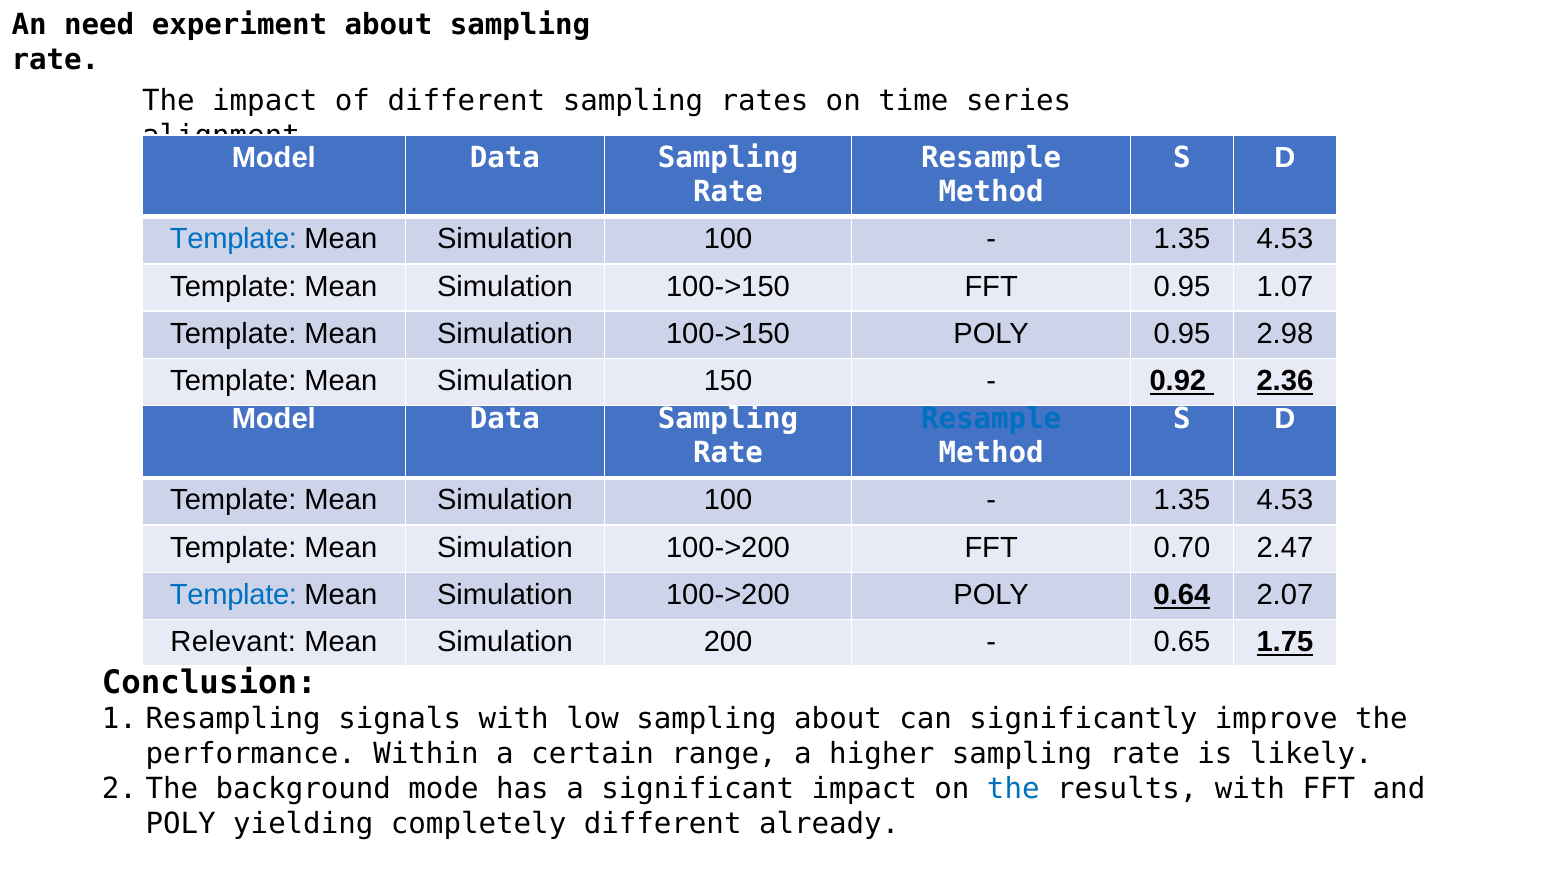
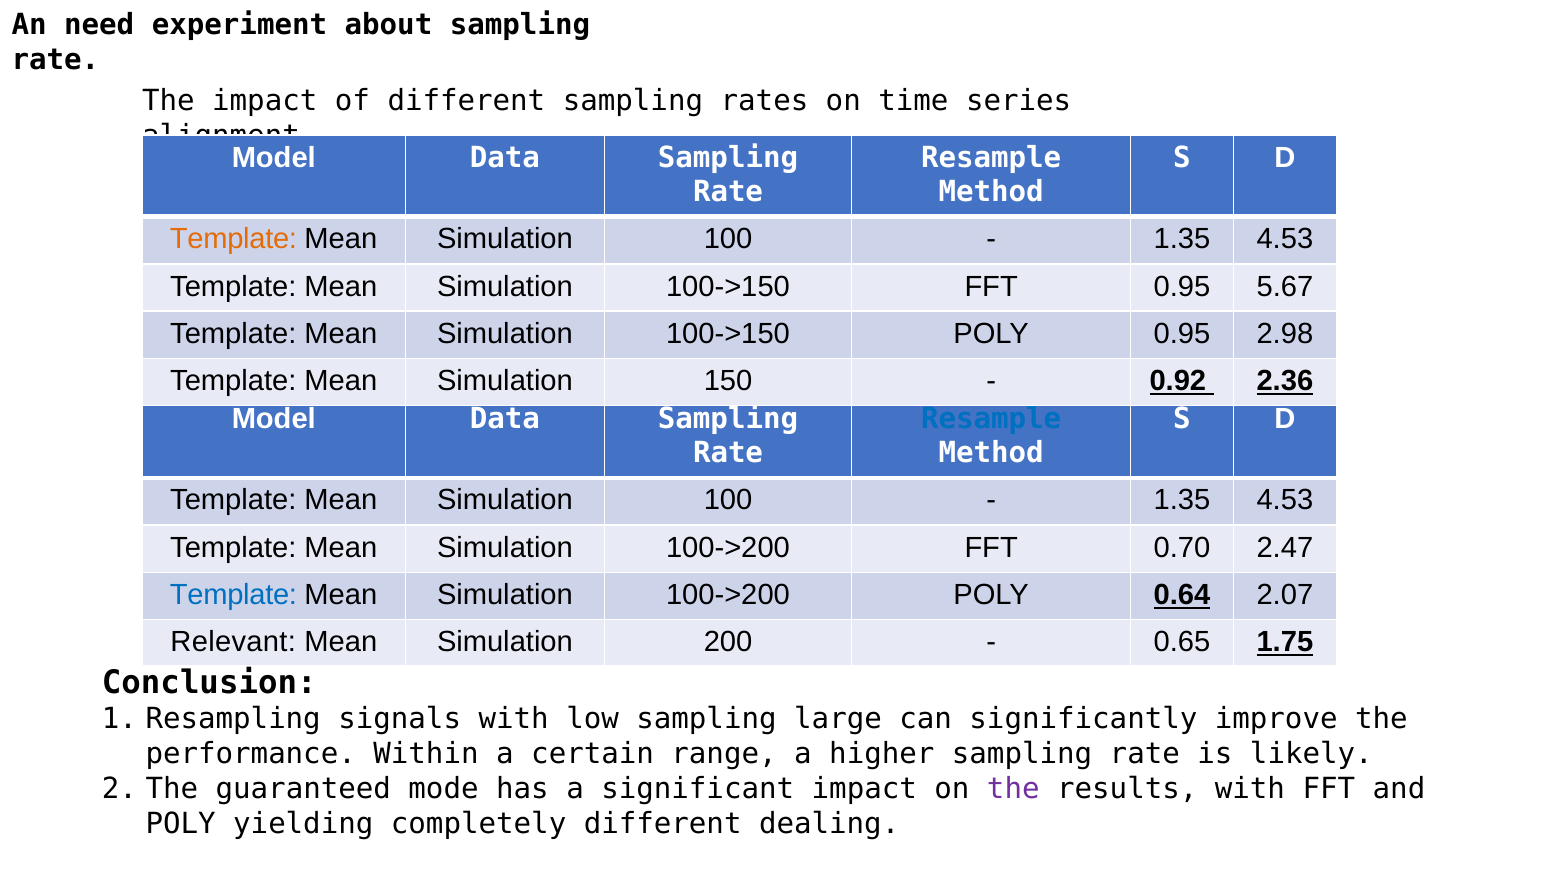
Template colour: blue -> orange (233, 239)
1.07: 1.07 -> 5.67 (1285, 287)
sampling about: about -> large (838, 719)
background: background -> guaranteed (303, 789)
the colour: blue -> purple (1013, 789)
already: already -> dealing (829, 824)
